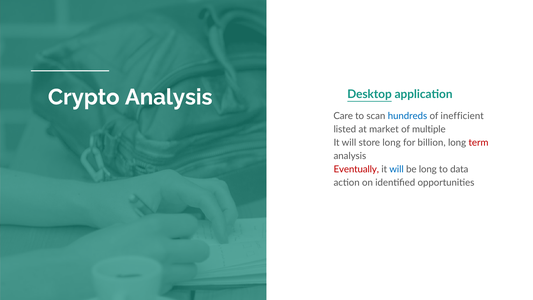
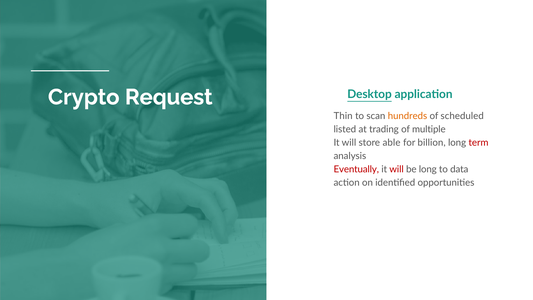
Crypto Analysis: Analysis -> Request (169, 97)
Care: Care -> Thin (343, 116)
hundreds colour: blue -> orange (407, 116)
inefficient: inefficient -> scheduled (462, 116)
market: market -> trading (384, 129)
store long: long -> able (392, 143)
will colour: blue -> red (397, 169)
